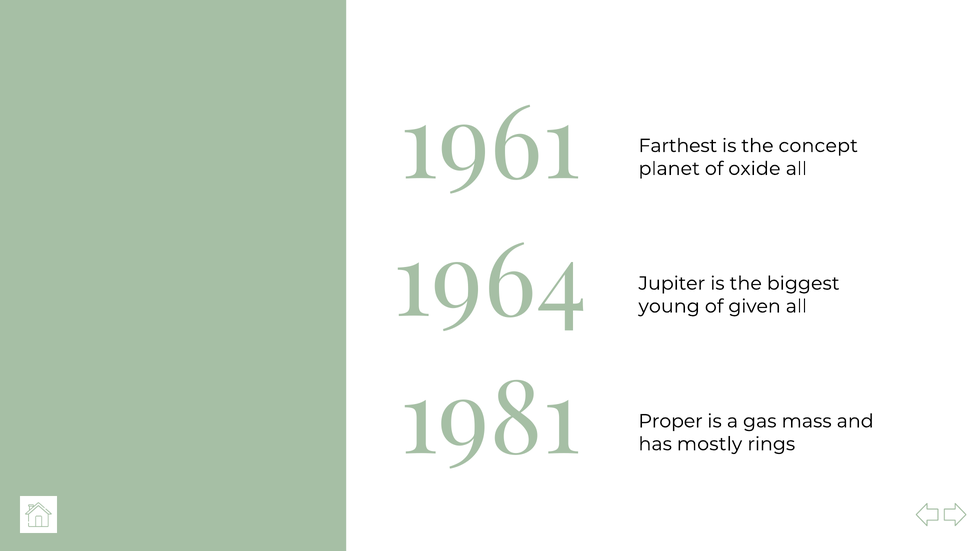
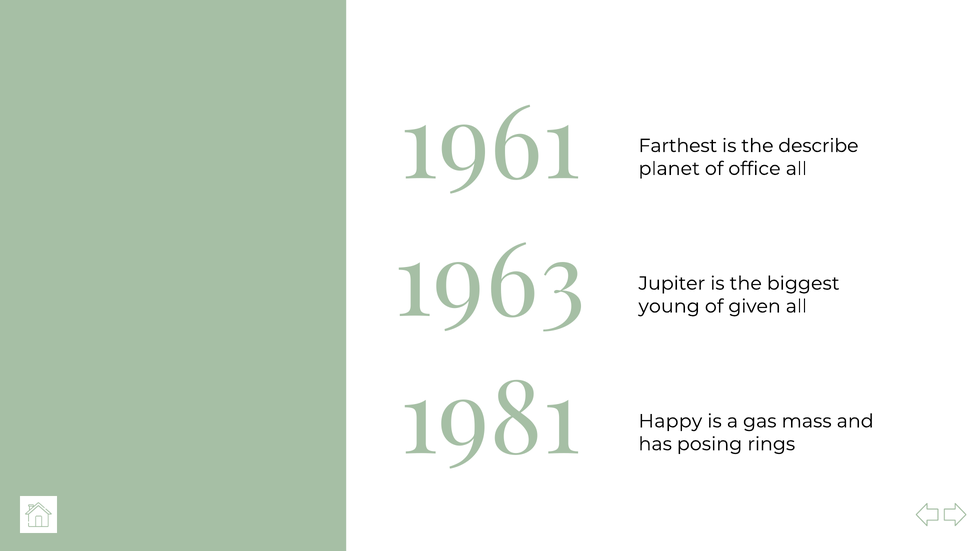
concept: concept -> describe (818, 146)
oxide: oxide -> office (754, 169)
1964: 1964 -> 1963 (490, 282)
Proper: Proper -> Happy (670, 421)
mostly: mostly -> posing (710, 444)
